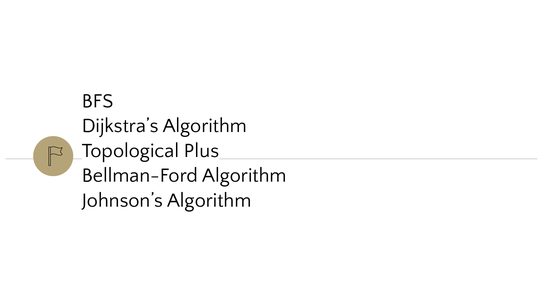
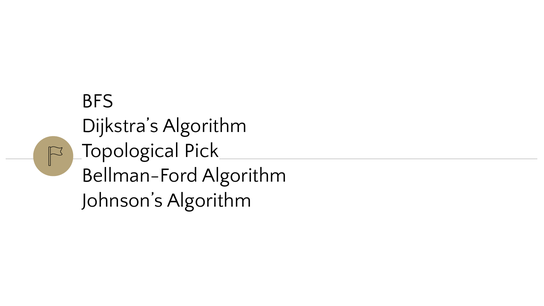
Plus: Plus -> Pick (202, 151)
